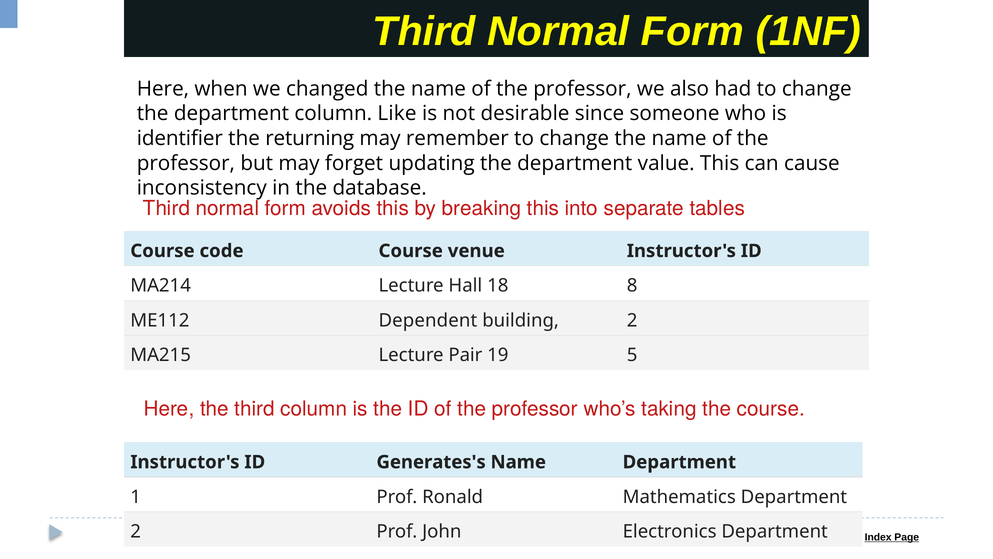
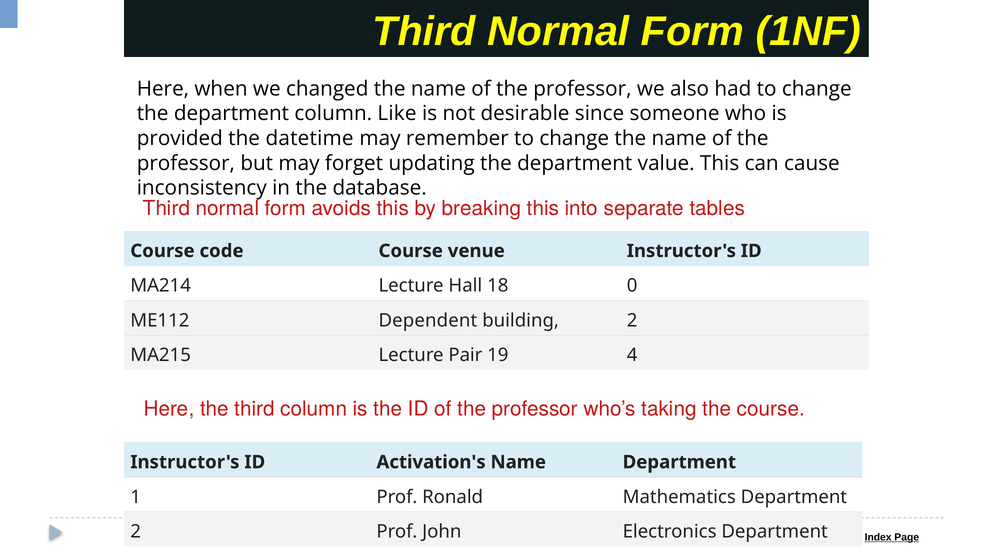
identifier: identifier -> provided (180, 138)
returning: returning -> datetime (310, 138)
8: 8 -> 0 (632, 286)
5: 5 -> 4 (632, 355)
Generates's: Generates's -> Activation's (431, 462)
